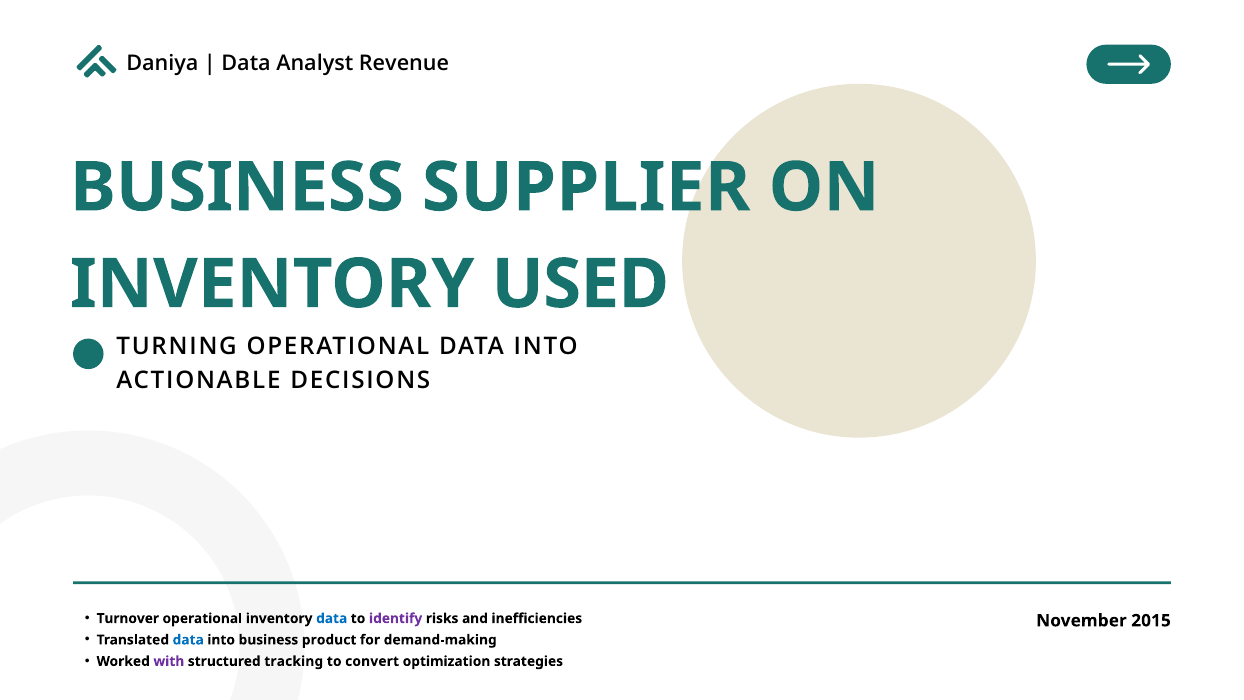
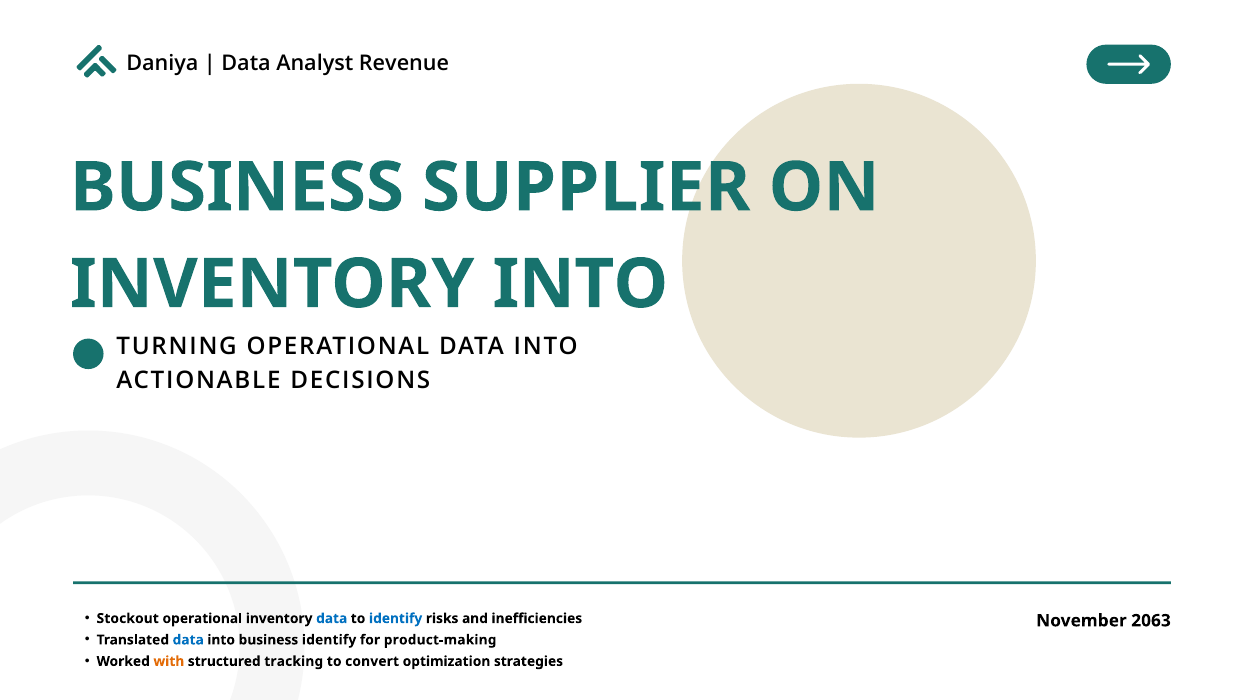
INVENTORY USED: USED -> INTO (580, 284)
Turnover: Turnover -> Stockout (128, 618)
identify colour: purple -> blue (396, 618)
2015: 2015 -> 2063 (1151, 620)
business product: product -> identify (329, 640)
demand-making: demand-making -> product-making (440, 640)
with colour: purple -> orange (169, 661)
